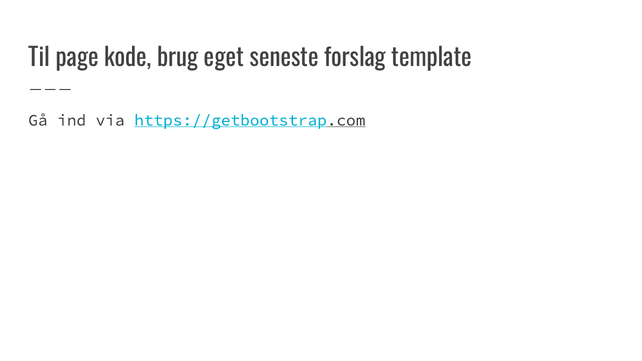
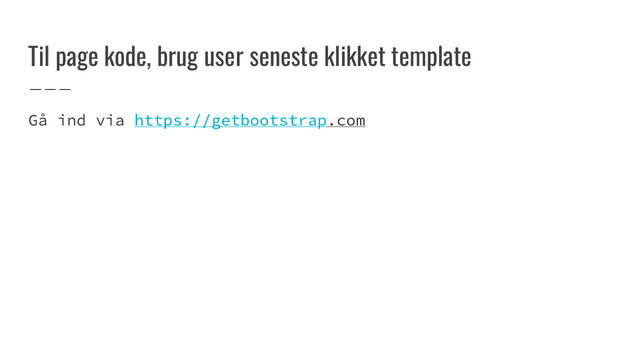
eget: eget -> user (224, 58)
forslag: forslag -> klikket (355, 58)
